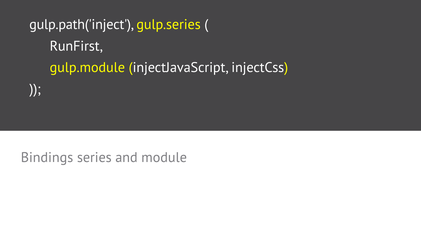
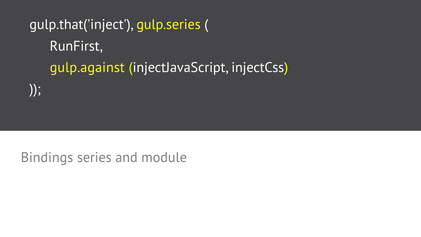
gulp.path('inject: gulp.path('inject -> gulp.that('inject (82, 25)
gulp.module: gulp.module -> gulp.against (87, 68)
